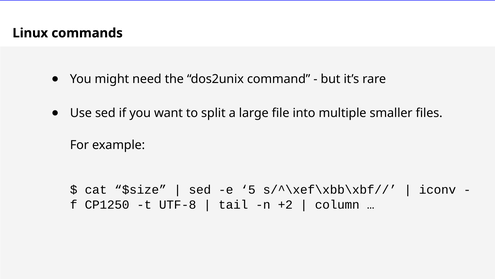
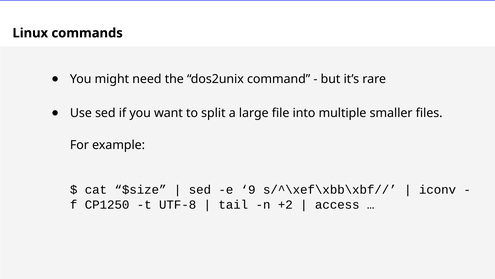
5: 5 -> 9 (248, 189)
column: column -> access (337, 204)
